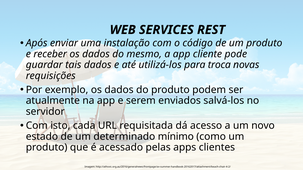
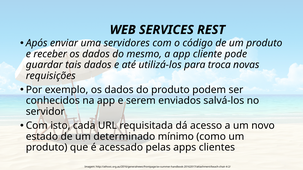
instalação: instalação -> servidores (127, 43)
atualmente: atualmente -> conhecidos (53, 101)
